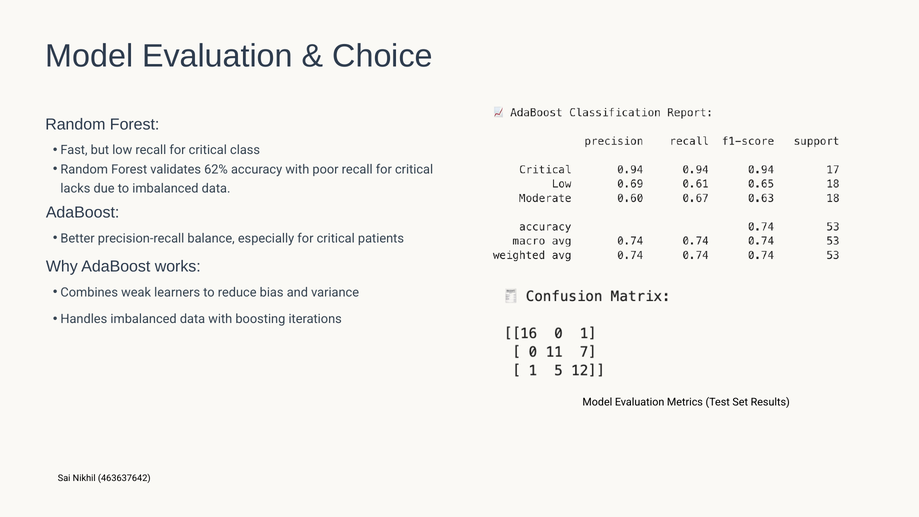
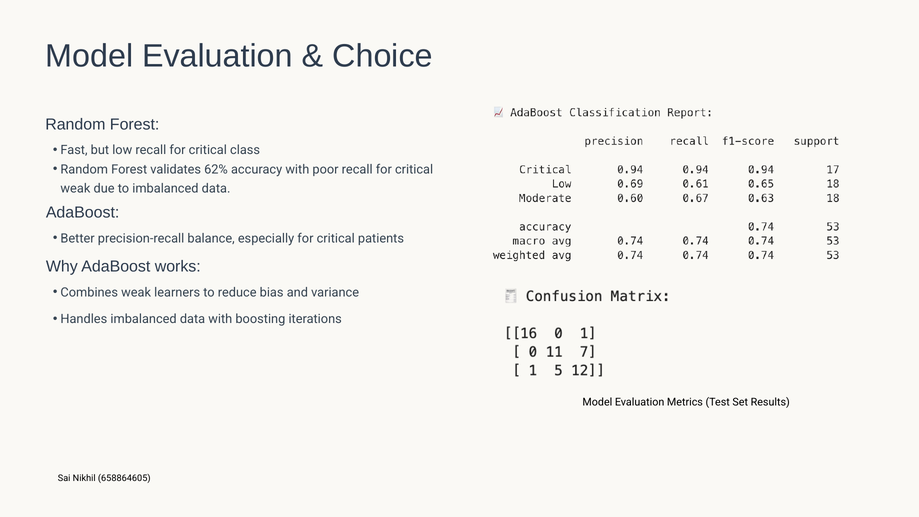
lacks: lacks -> weak (75, 188)
463637642: 463637642 -> 658864605 (124, 478)
